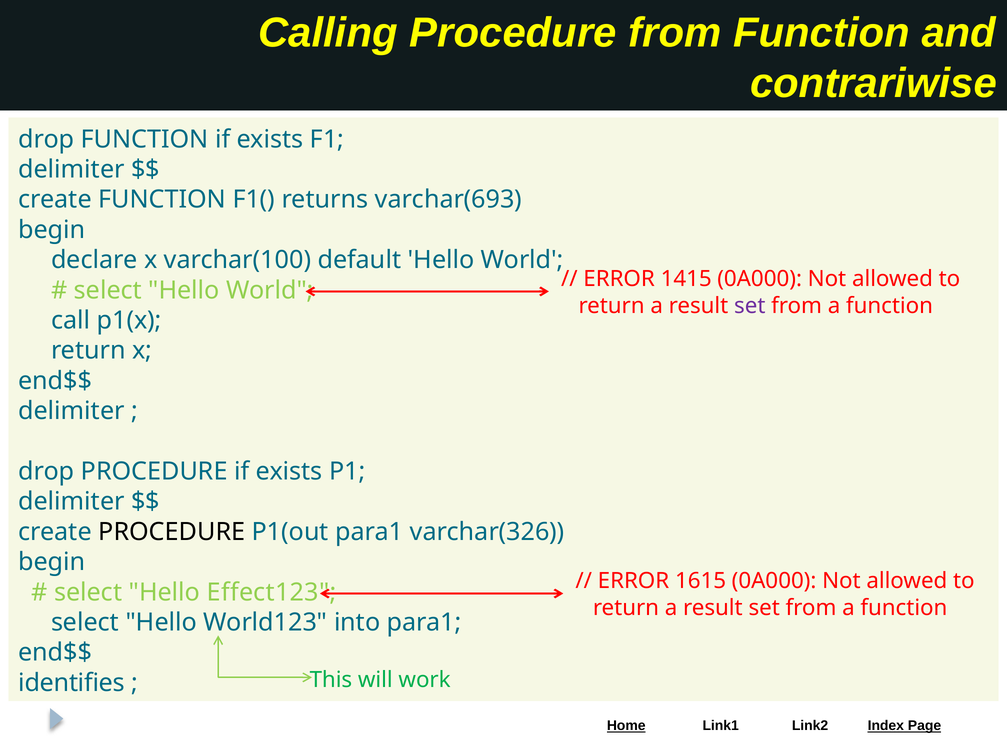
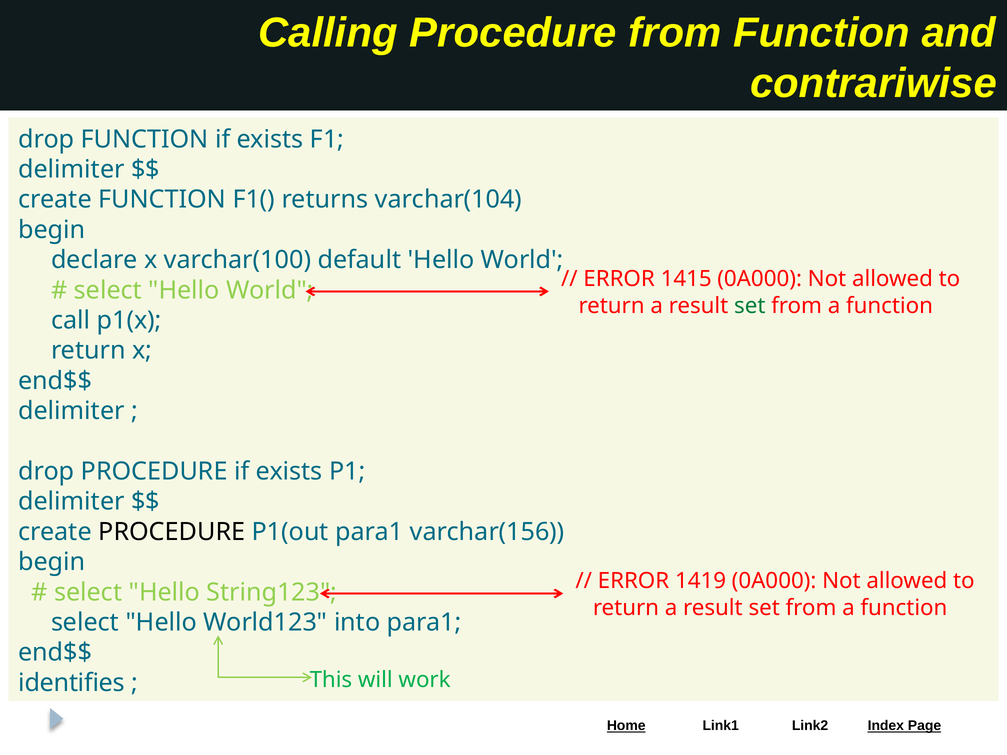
varchar(693: varchar(693 -> varchar(104 (448, 200)
set colour: purple -> green (750, 306)
varchar(326: varchar(326 -> varchar(156 (487, 532)
1615: 1615 -> 1419 (701, 581)
Effect123: Effect123 -> String123 (272, 592)
